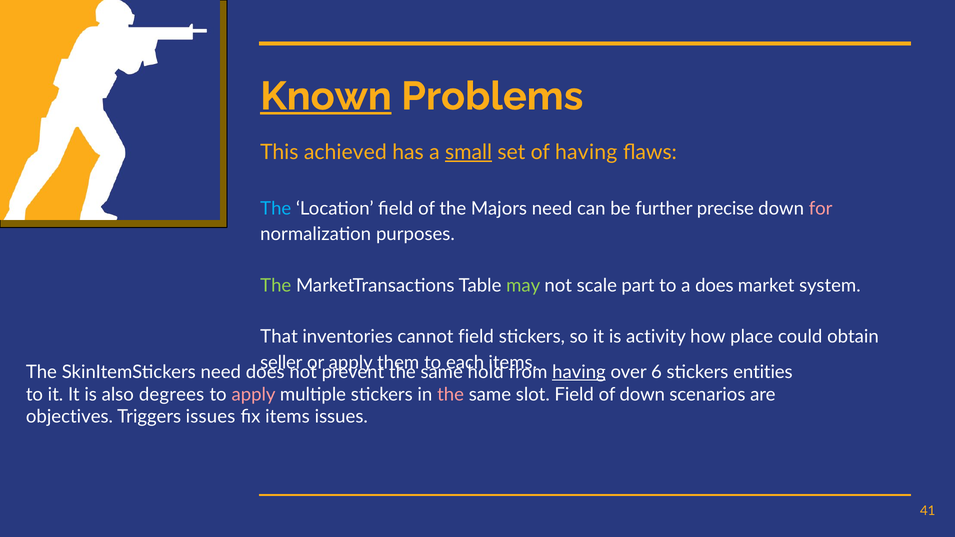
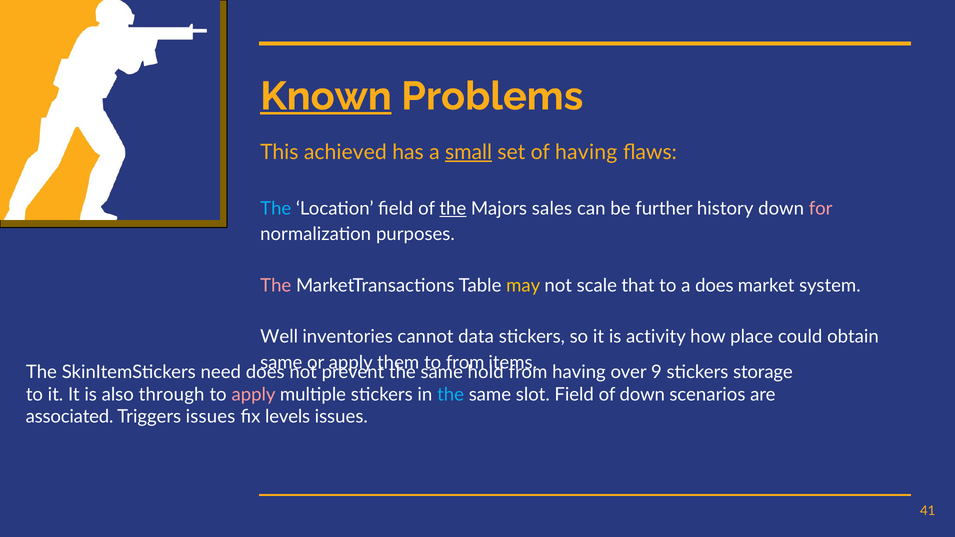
the underline: none -> present (453, 209)
Majors need: need -> sales (552, 209)
precise: precise -> history (725, 209)
The colour: light green -> pink (276, 286)
may colour: light green -> yellow (523, 286)
part: part -> that (638, 286)
That: That -> Well (279, 337)
cannot field: field -> data (476, 337)
seller: seller -> same (281, 363)
each: each -> from (465, 363)
having underline: present -> none (579, 372)
6: 6 -> 9 (656, 372)
entities: entities -> storage (763, 372)
degrees: degrees -> through (172, 395)
the colour: pink -> light blue (451, 395)
objectives: objectives -> associated (70, 417)
fix items: items -> levels (288, 417)
